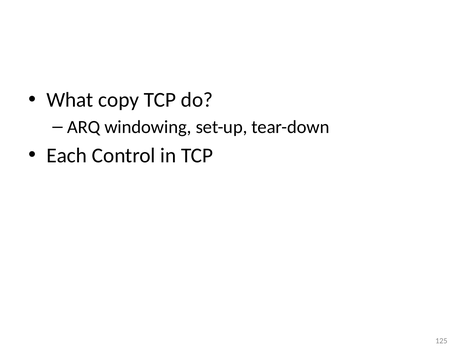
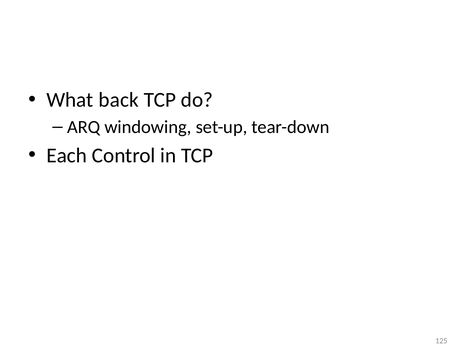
copy: copy -> back (119, 100)
